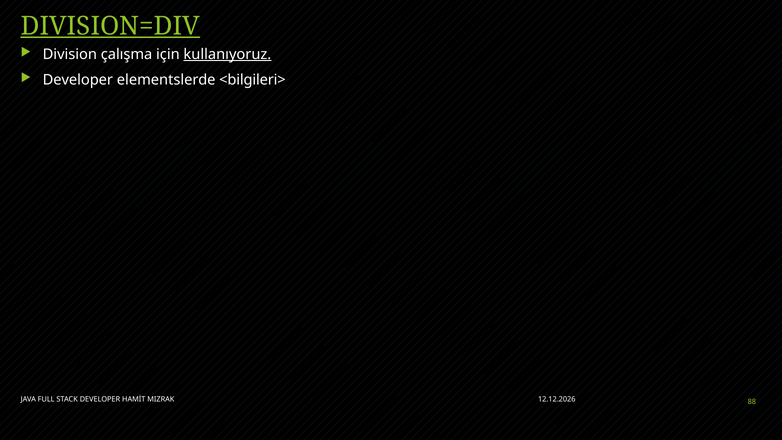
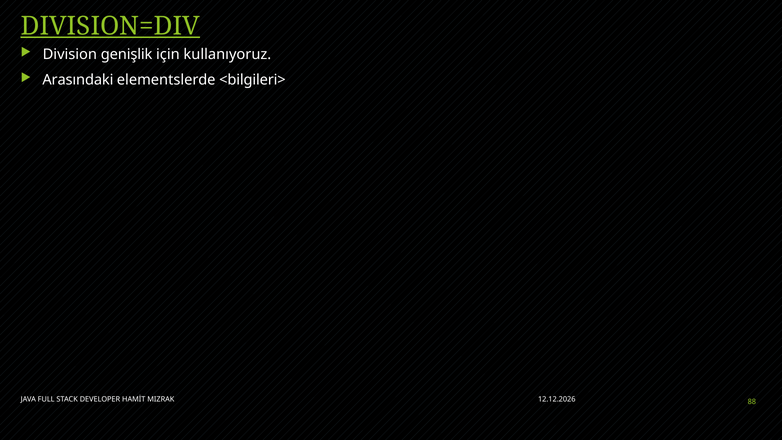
çalışma: çalışma -> genişlik (127, 54)
kullanıyoruz underline: present -> none (227, 54)
Developer: Developer -> Arasındaki (78, 80)
